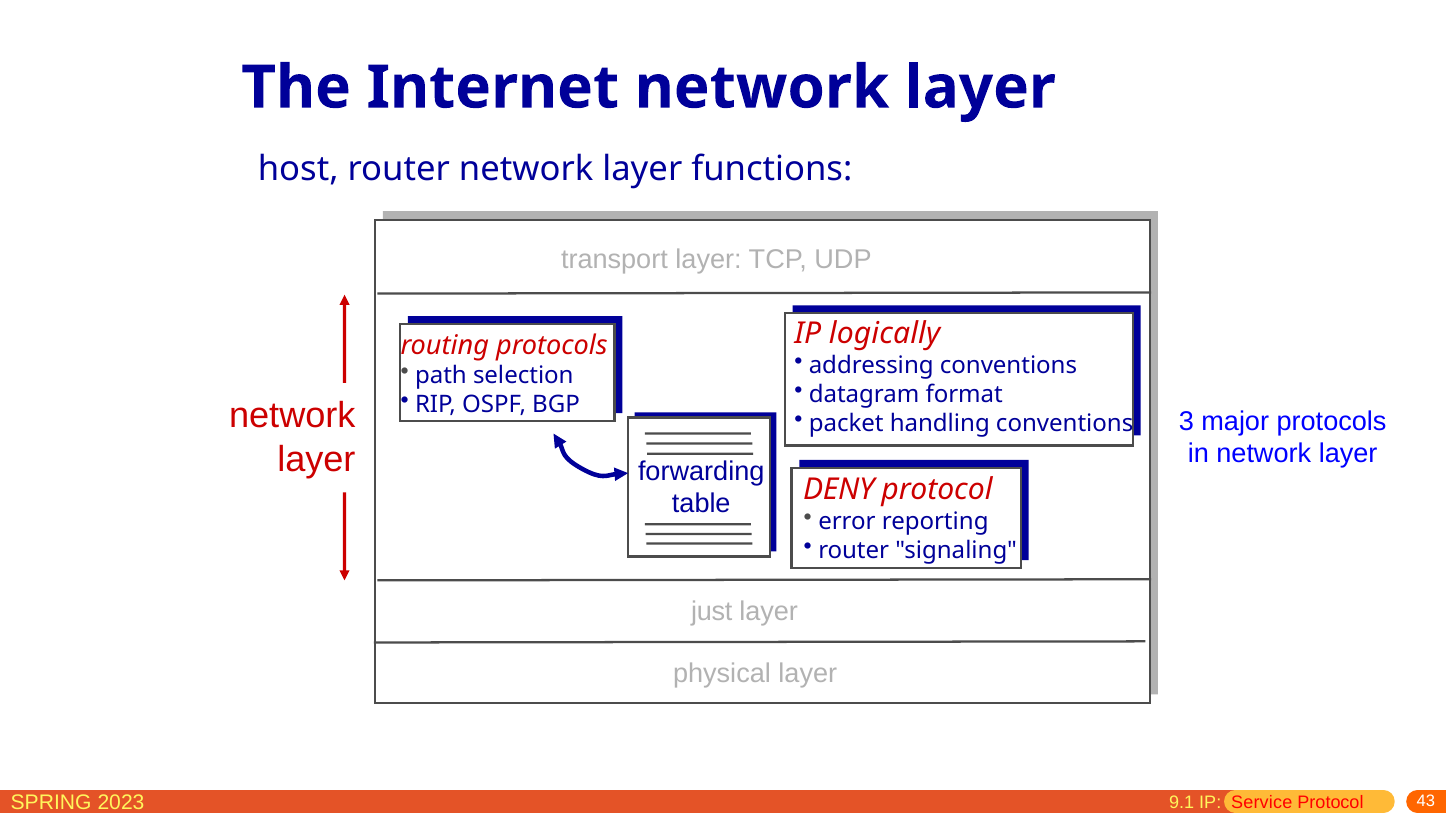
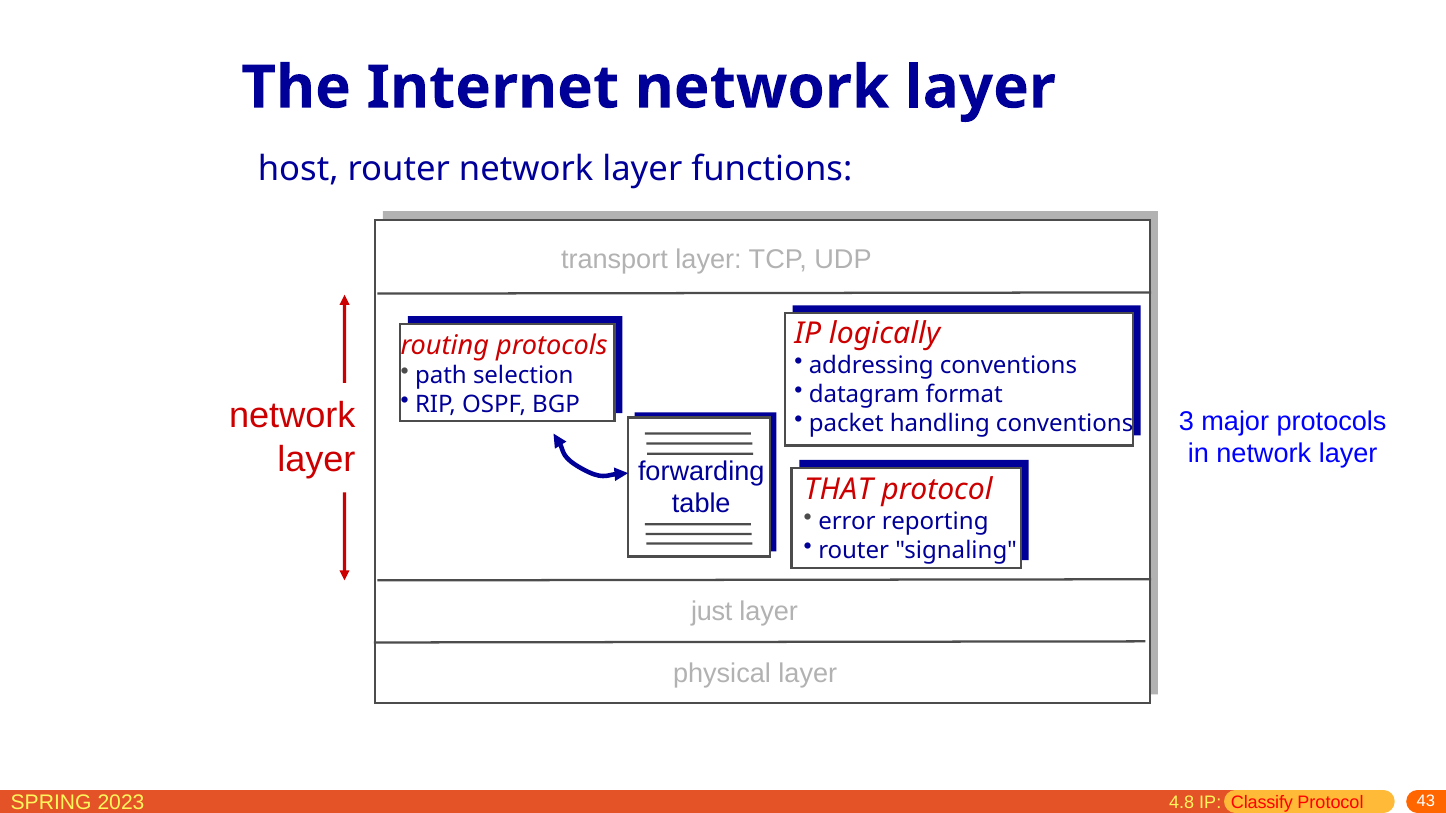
DENY: DENY -> THAT (839, 489)
9.1: 9.1 -> 4.8 (1182, 803)
Service: Service -> Classify (1262, 803)
